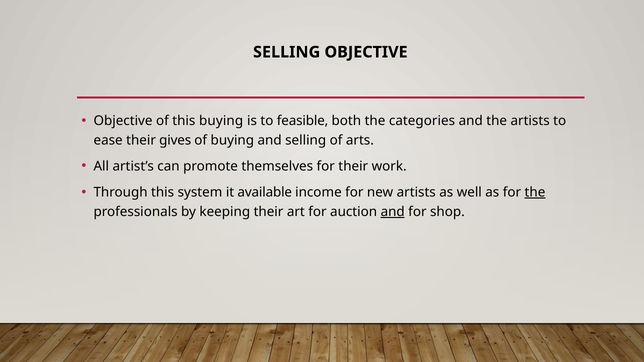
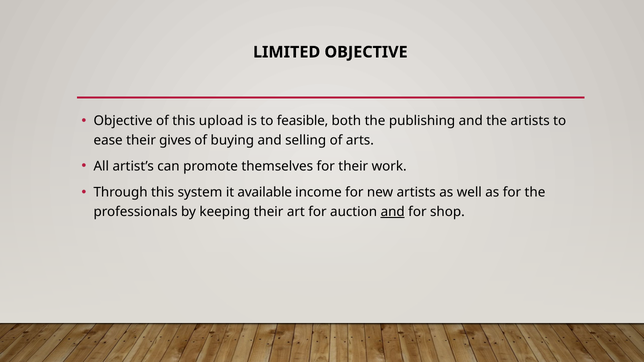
SELLING: SELLING -> LIMITED (287, 52)
this buying: buying -> upload (221, 121)
categories: categories -> publishing (422, 121)
the underline: present -> none (535, 192)
